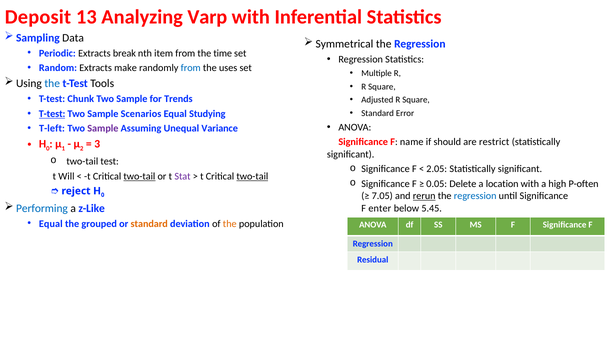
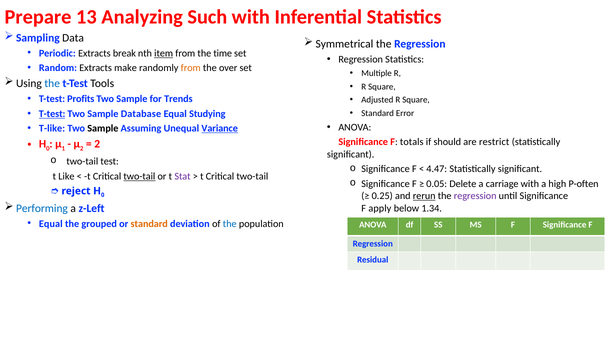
Deposit: Deposit -> Prepare (38, 17)
Varp: Varp -> Such (207, 17)
item underline: none -> present (164, 53)
from colour: blue -> orange (191, 68)
uses: uses -> over (228, 68)
Chunk: Chunk -> Profits (81, 99)
Scenarios: Scenarios -> Database (141, 114)
T-left: T-left -> T-like (52, 128)
Sample colour: purple -> black (103, 128)
Variance underline: none -> present (220, 128)
name: name -> totals (412, 142)
3: 3 -> 2 (97, 144)
2.05: 2.05 -> 4.47 (437, 169)
Will: Will -> Like (66, 176)
two-tail underline: present -> none (252, 176)
location: location -> carriage (502, 184)
7.05: 7.05 -> 0.25 (382, 196)
regression colour: blue -> purple (475, 196)
z-Like: z-Like -> z-Left (92, 208)
enter: enter -> apply (380, 208)
5.45: 5.45 -> 1.34 (432, 208)
the colour: orange -> blue (230, 223)
